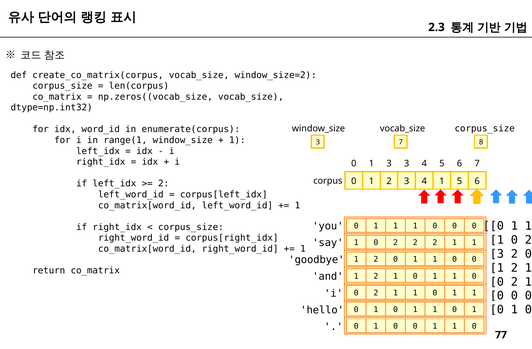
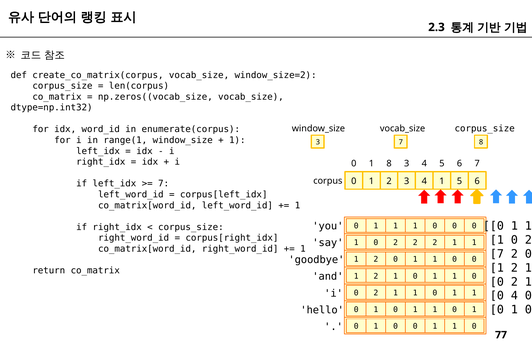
0 1 3: 3 -> 8 (389, 164)
2: 2 -> 7 (164, 184)
3: 3 -> 7 (497, 254)
0: 0 -> 4 (514, 296)
